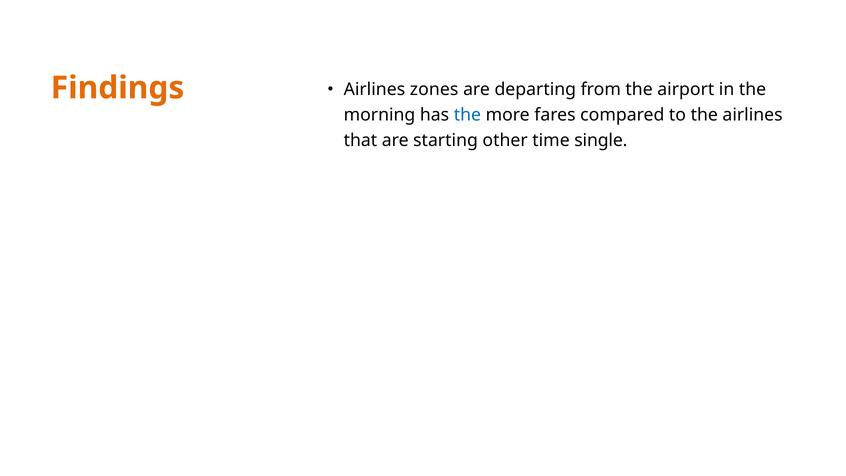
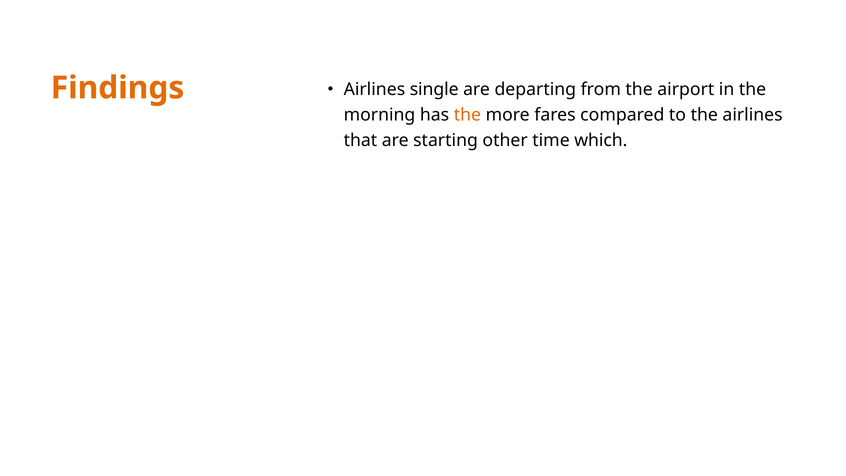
zones: zones -> single (434, 90)
the colour: blue -> orange (467, 115)
single: single -> which (601, 140)
